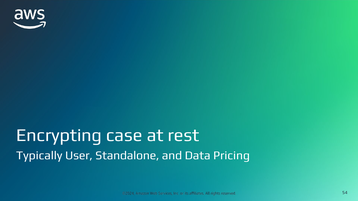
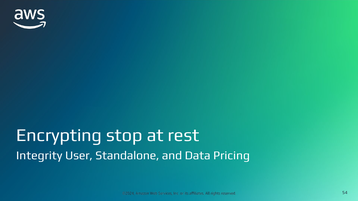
case: case -> stop (124, 135)
Typically: Typically -> Integrity (39, 156)
